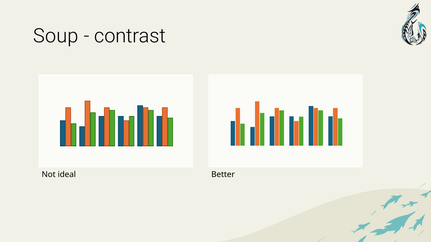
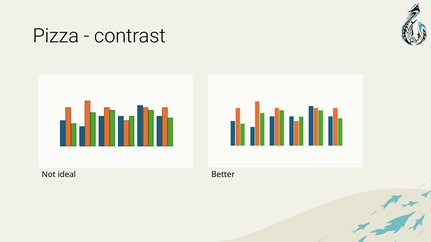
Soup: Soup -> Pizza (56, 36)
